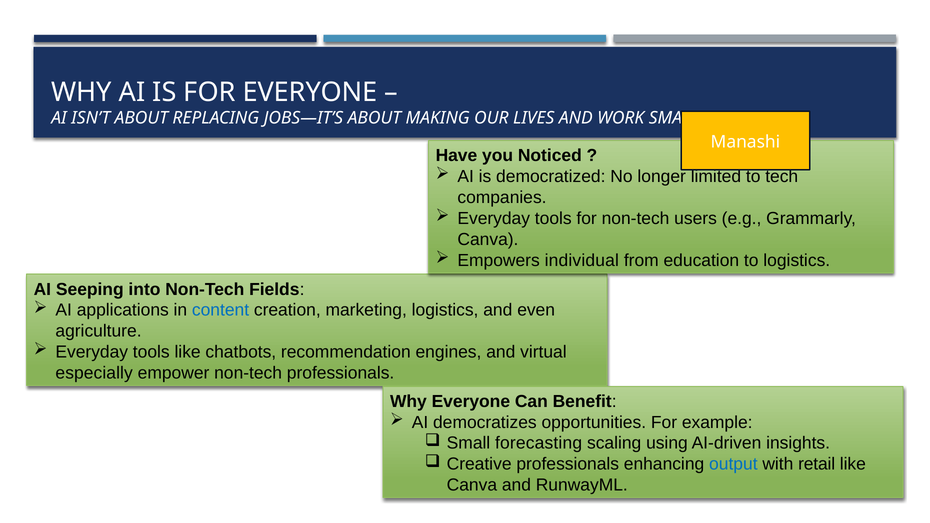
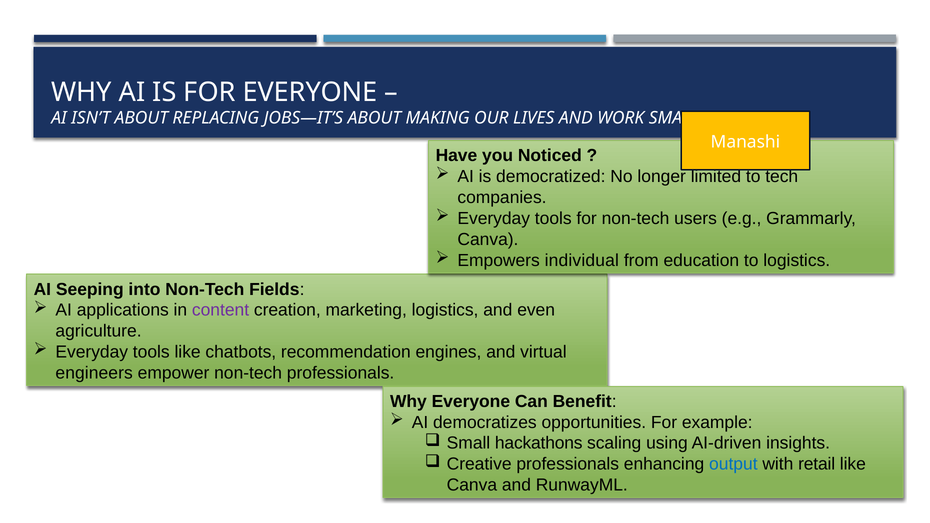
content colour: blue -> purple (221, 310)
especially: especially -> engineers (94, 373)
forecasting: forecasting -> hackathons (539, 443)
